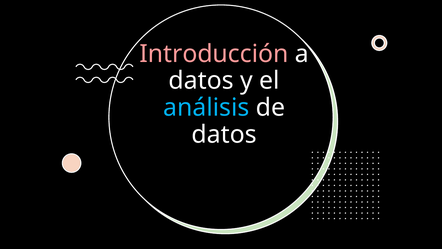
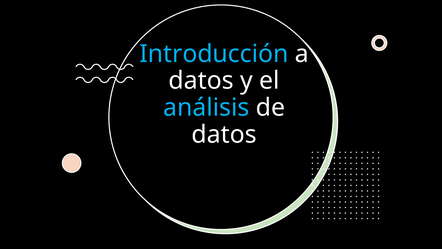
Introducción colour: pink -> light blue (214, 54)
